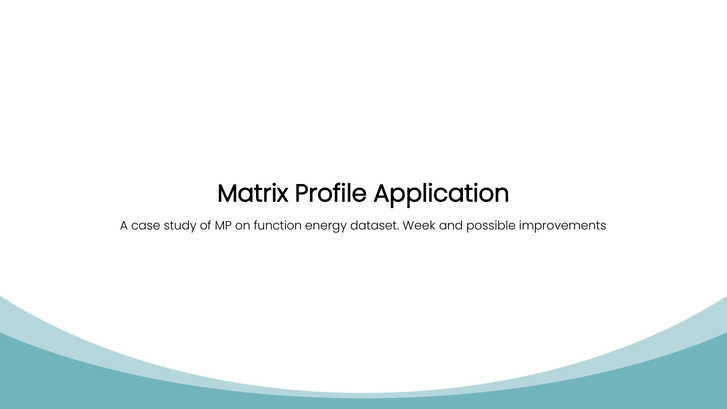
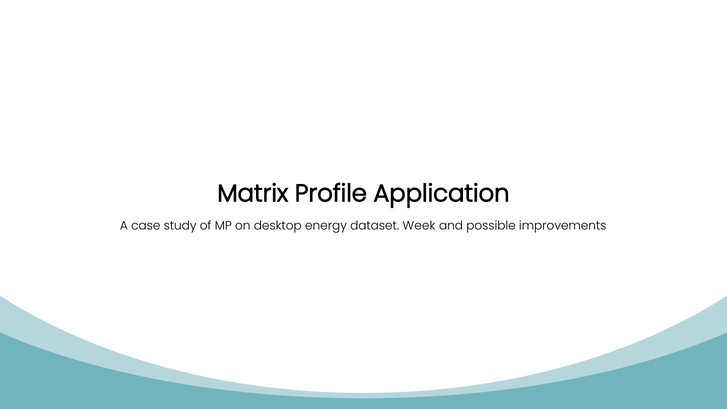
function: function -> desktop (278, 226)
